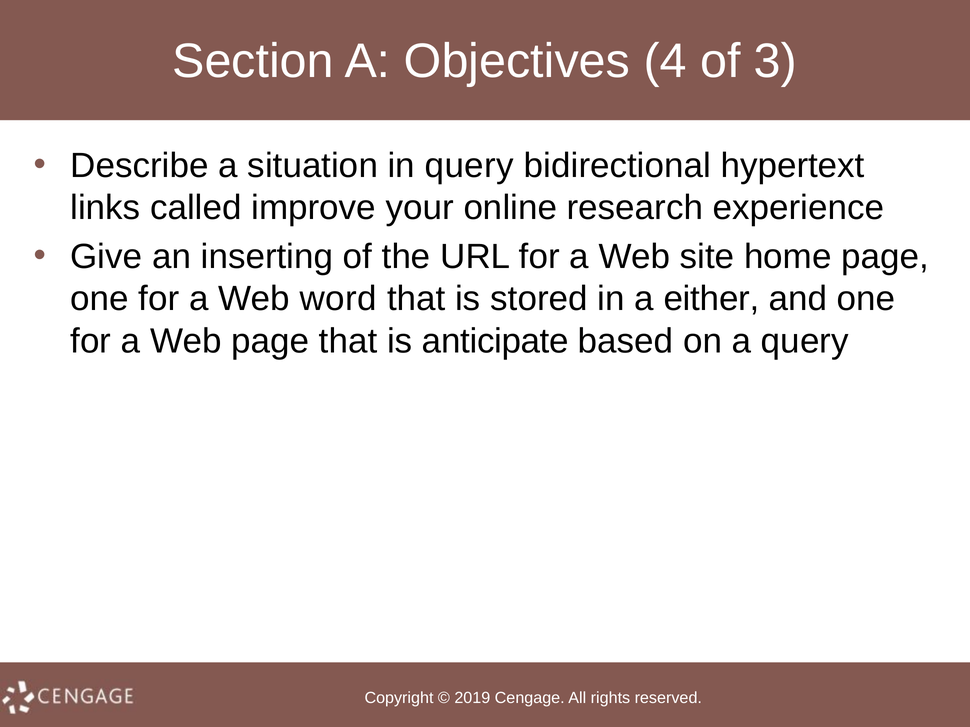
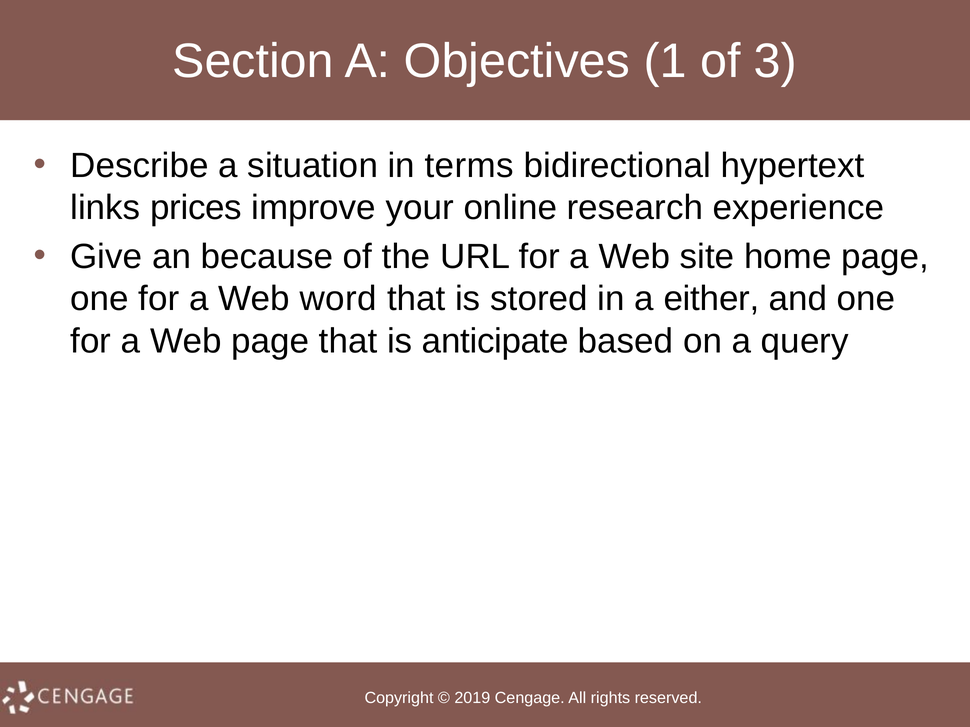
4: 4 -> 1 (665, 61)
in query: query -> terms (469, 166)
called: called -> prices (196, 208)
inserting: inserting -> because (267, 257)
